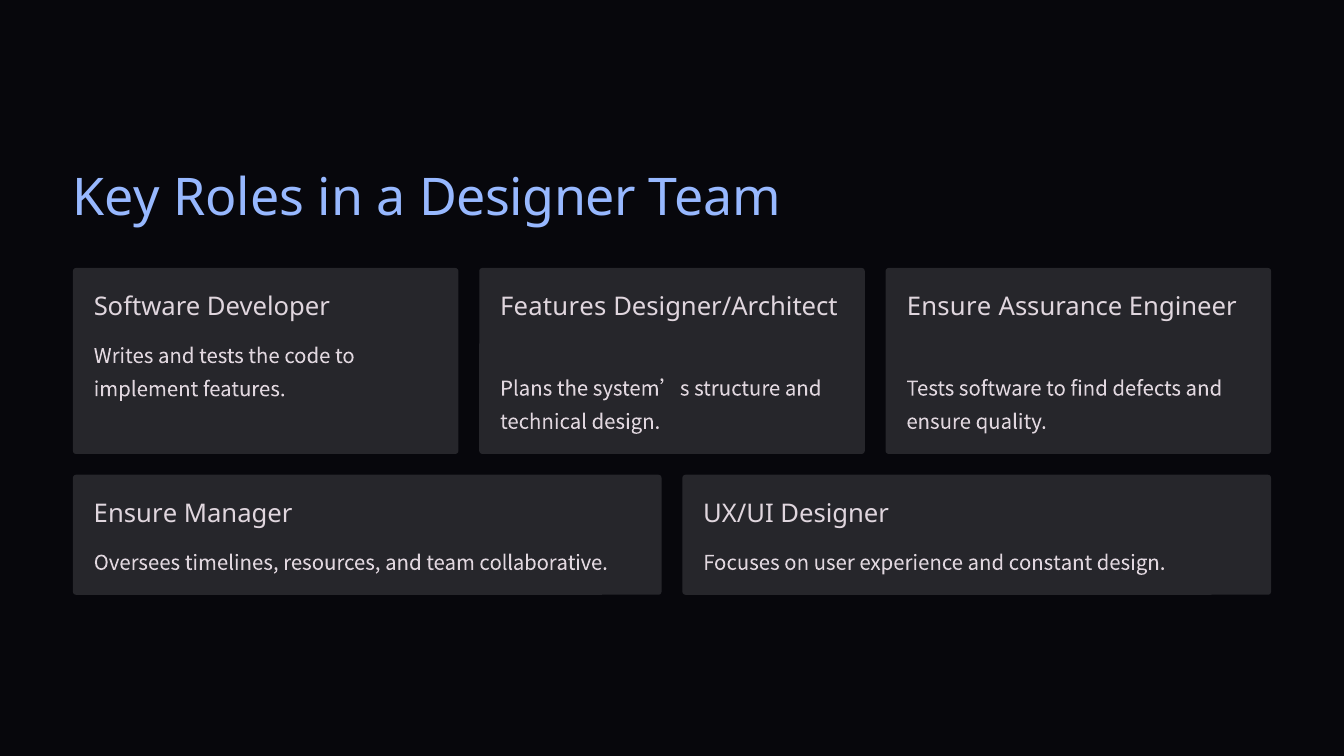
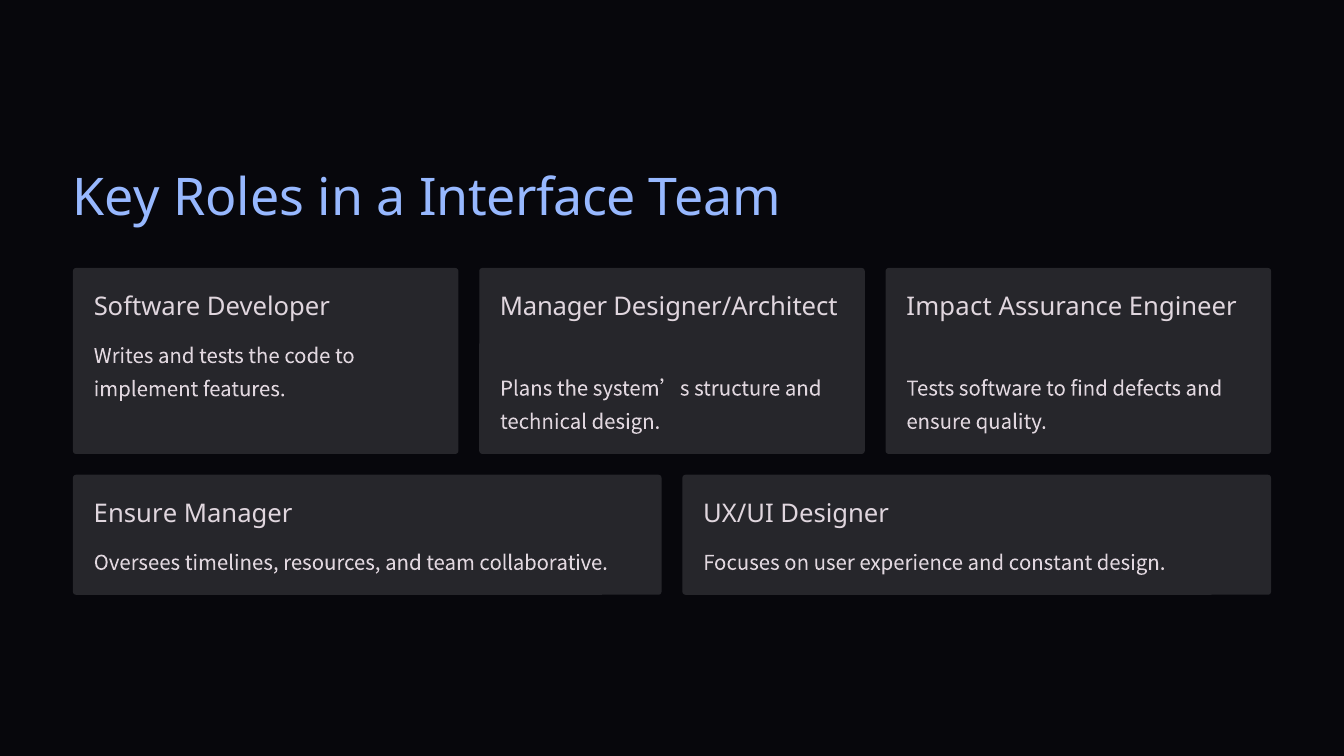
a Designer: Designer -> Interface (528, 198)
Features: Features -> Manager (553, 307)
Ensure: Ensure -> Impact (949, 307)
